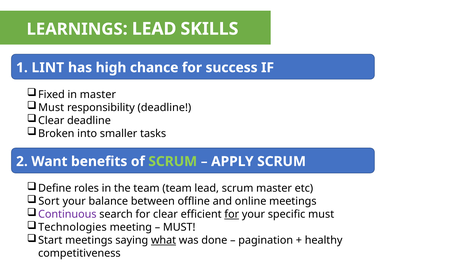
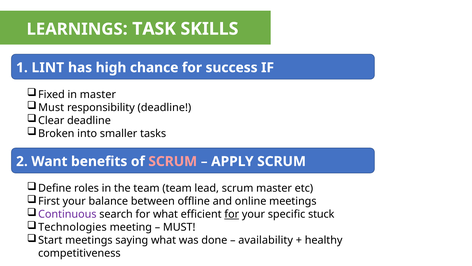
LEARNINGS LEAD: LEAD -> TASK (154, 29)
SCRUM colour: light green -> pink (173, 161)
Sort: Sort -> First (49, 201)
for clear: clear -> what (165, 214)
specific must: must -> stuck (321, 214)
what underline: present -> none (164, 240)
pagination: pagination -> availability (266, 240)
